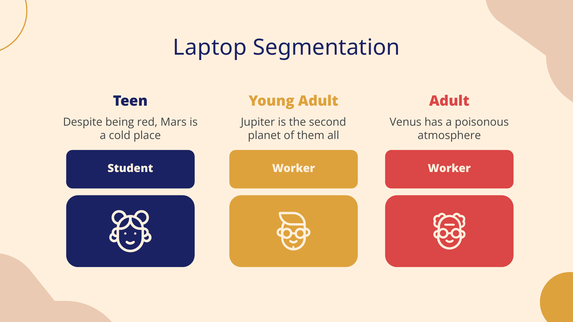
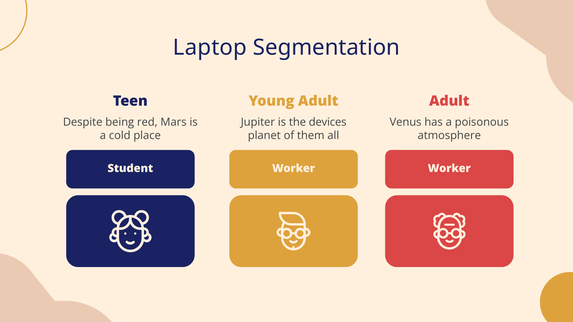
second: second -> devices (328, 122)
